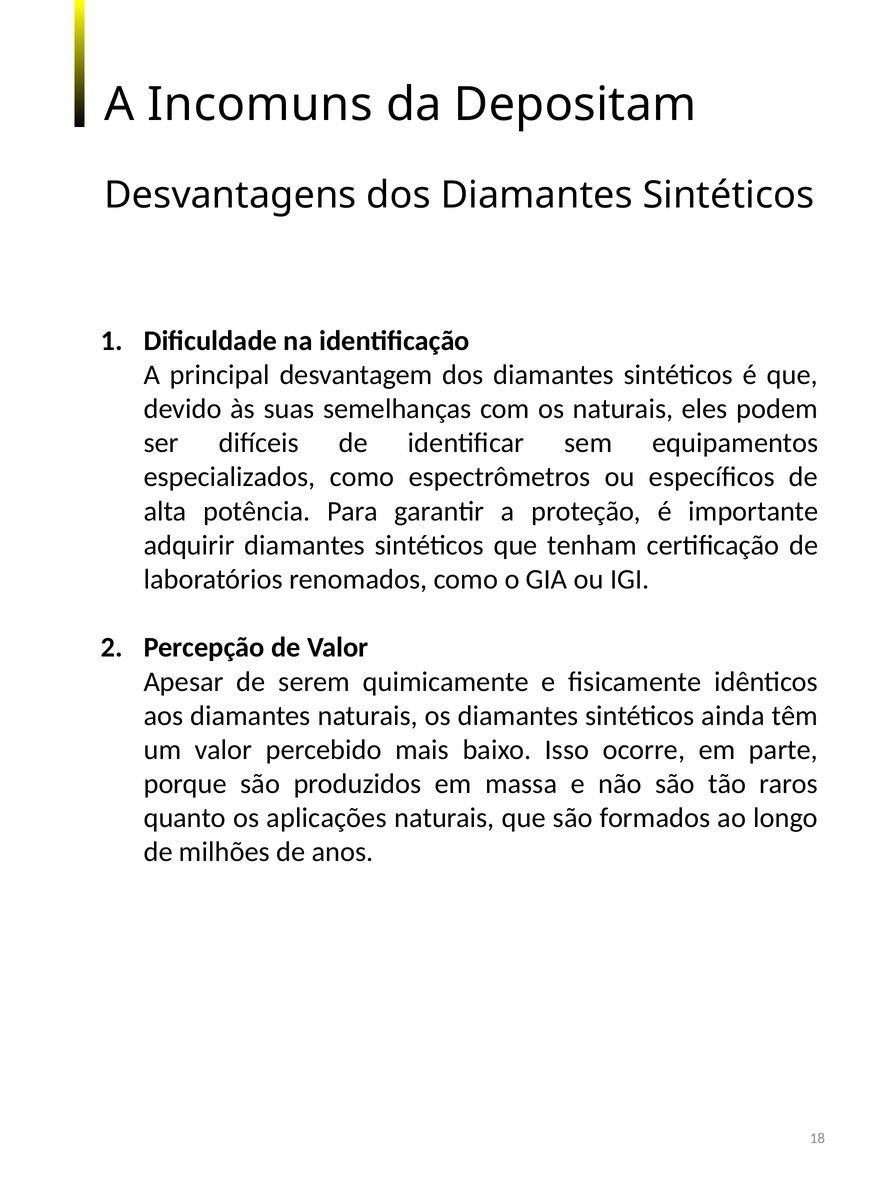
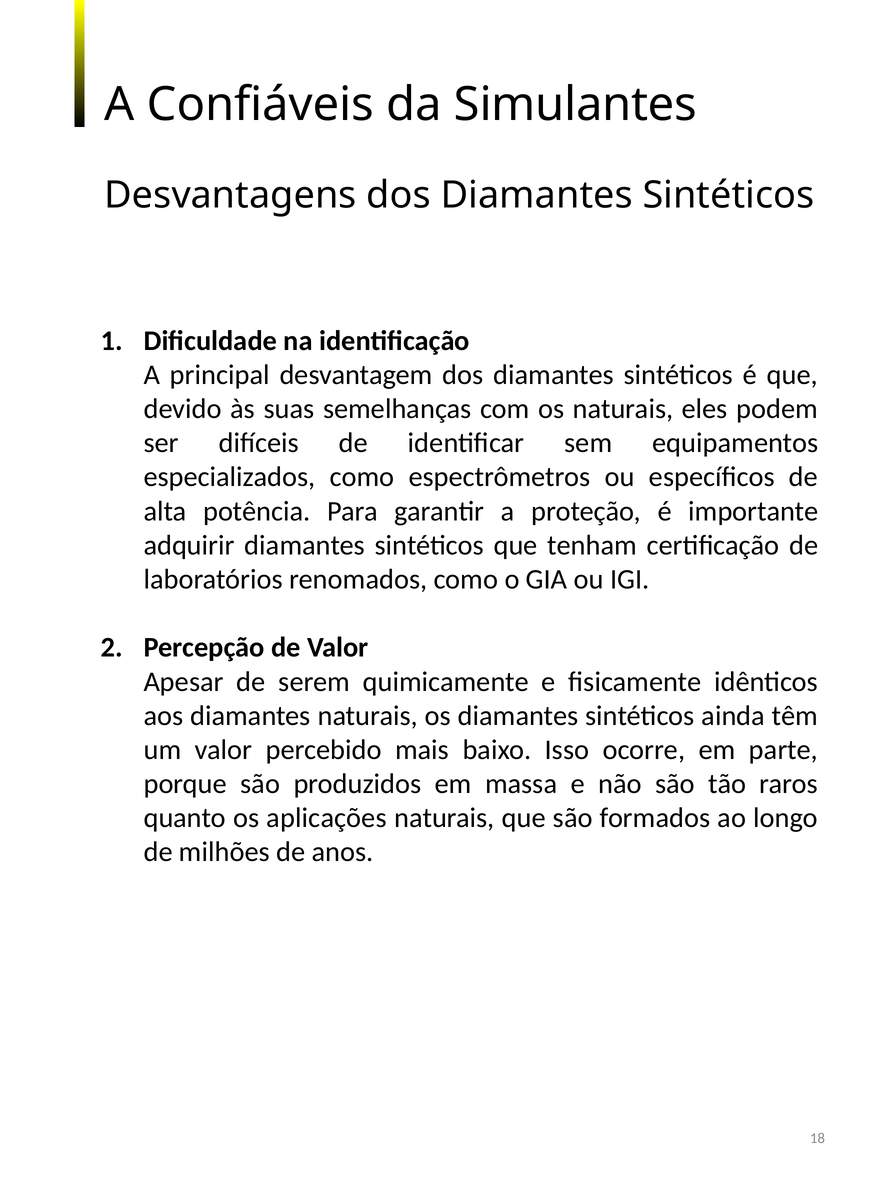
Incomuns: Incomuns -> Confiáveis (260, 105)
Depositam: Depositam -> Simulantes (576, 105)
